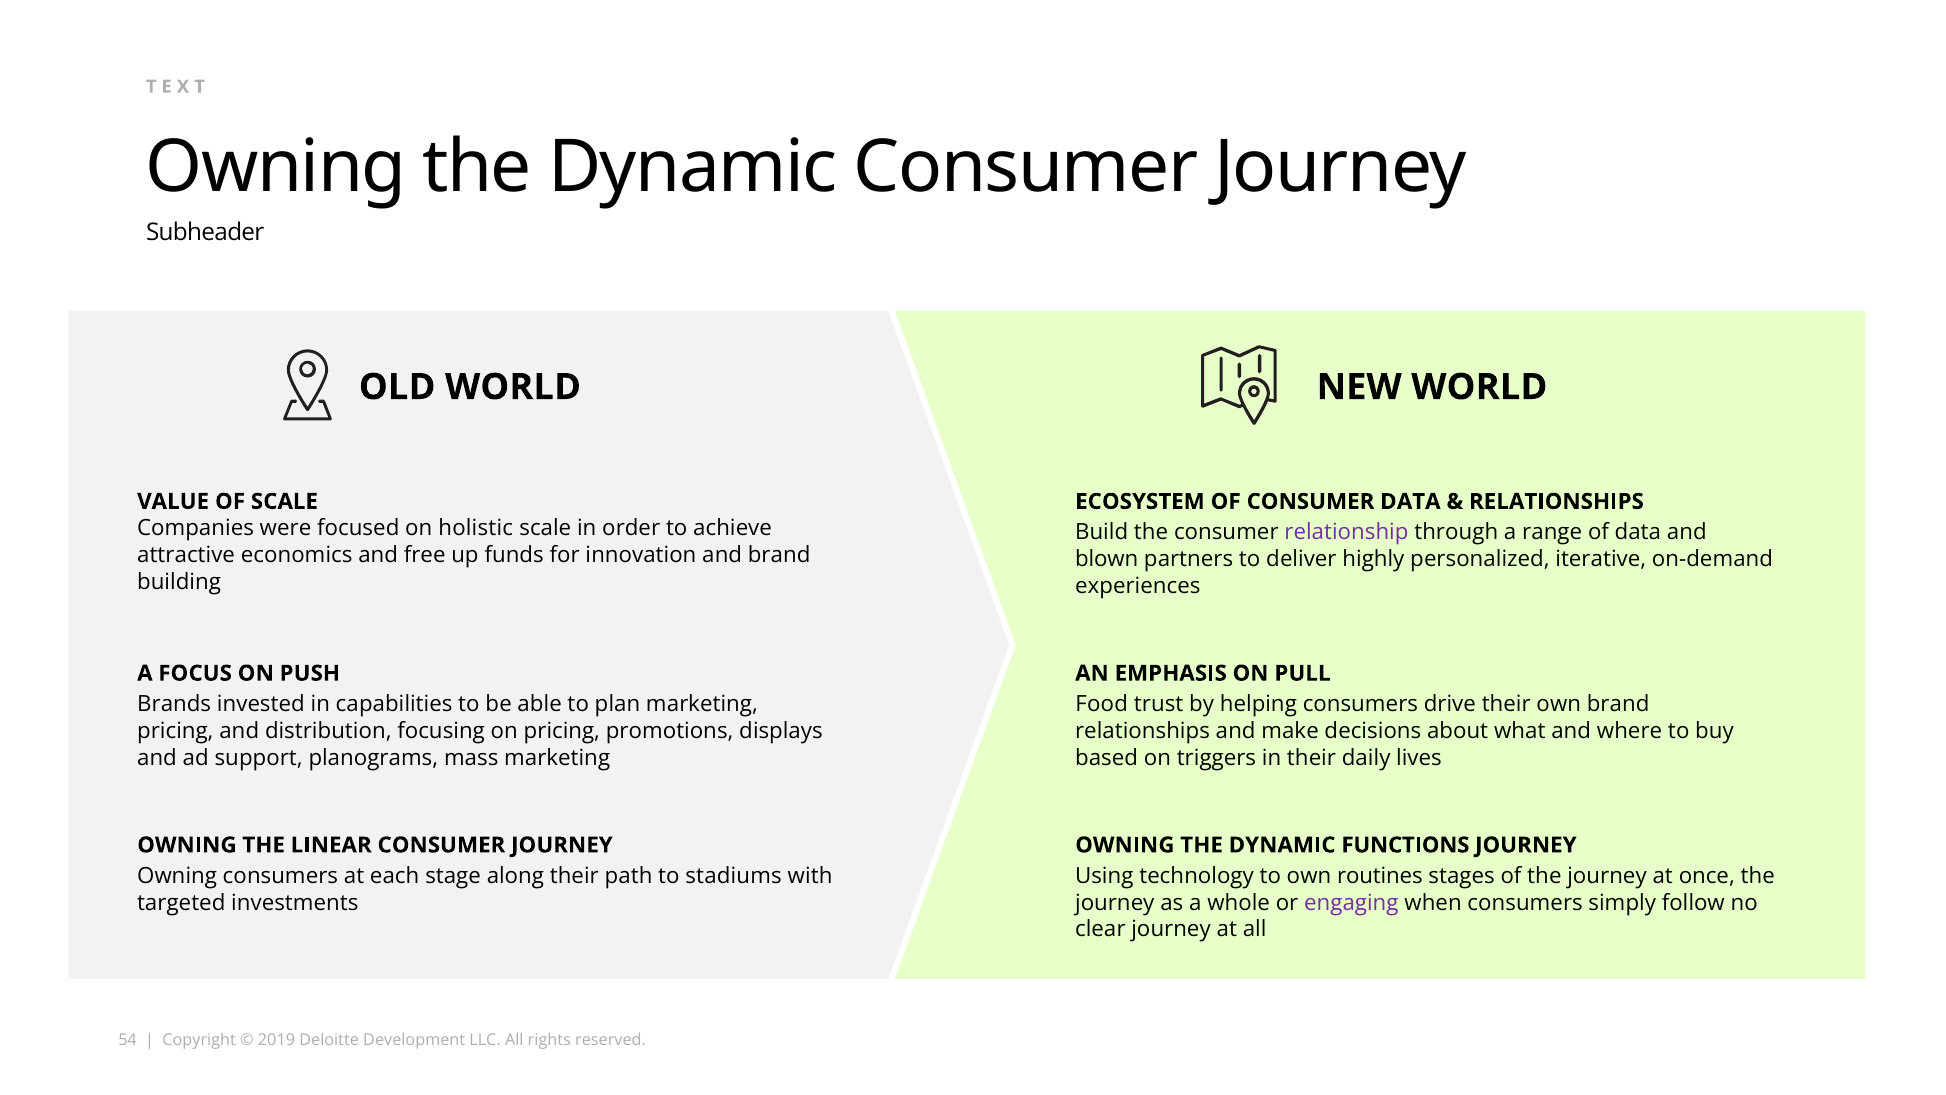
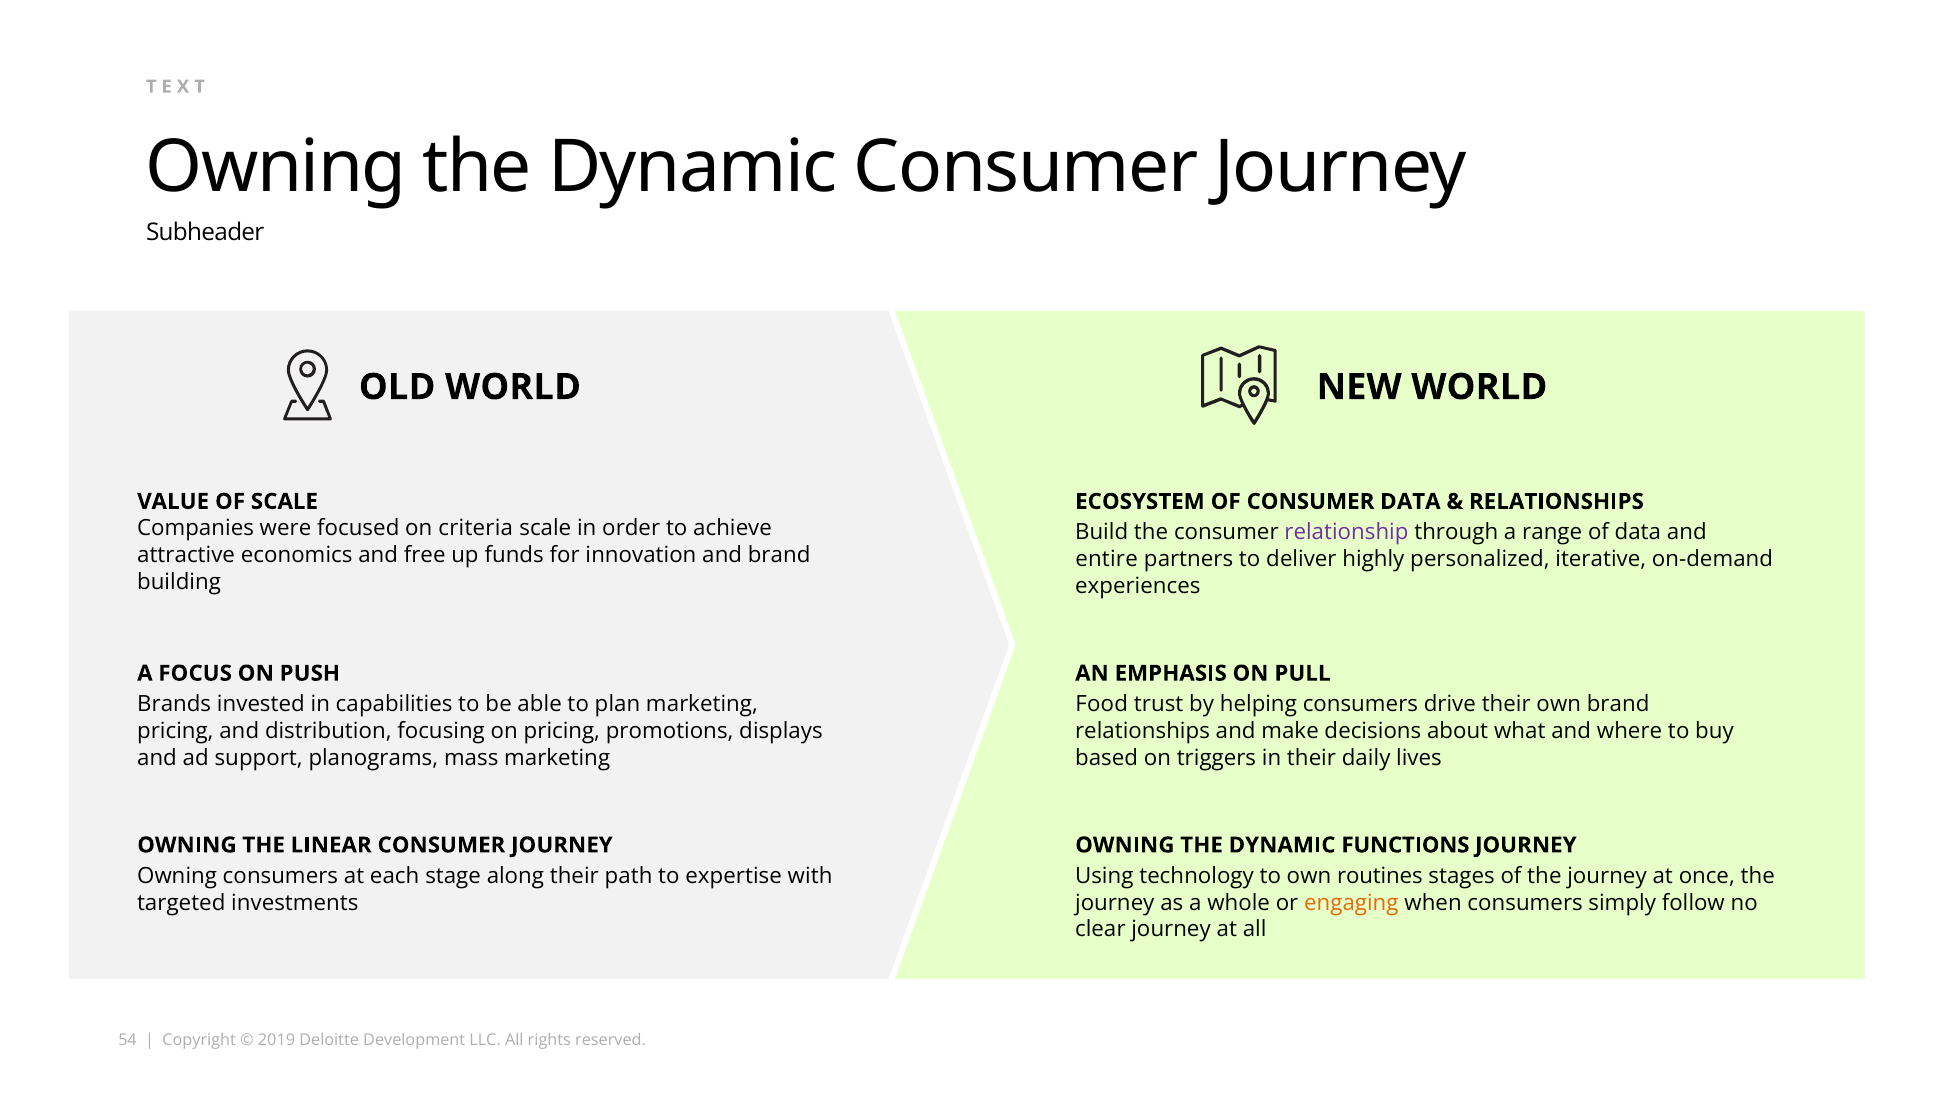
holistic: holistic -> criteria (476, 528)
blown: blown -> entire (1107, 559)
stadiums: stadiums -> expertise (734, 876)
engaging colour: purple -> orange (1351, 902)
